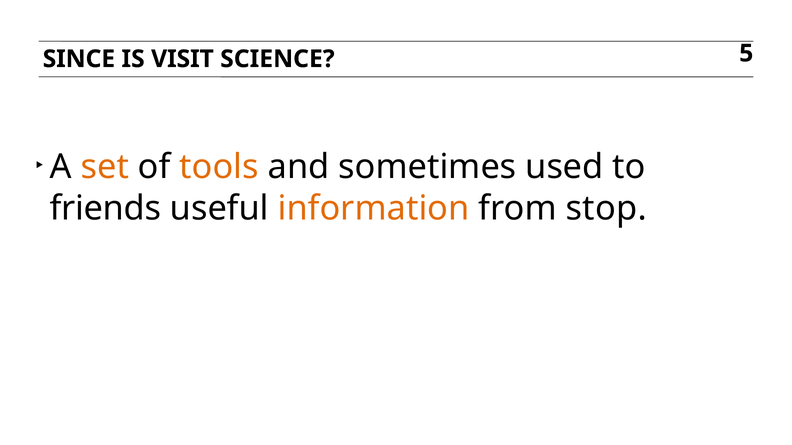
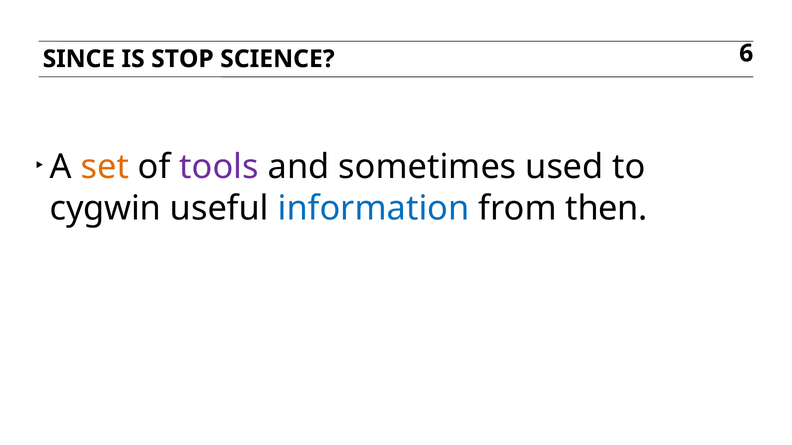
VISIT: VISIT -> STOP (182, 59)
5: 5 -> 6 (746, 53)
tools colour: orange -> purple (219, 167)
friends: friends -> cygwin (105, 208)
information colour: orange -> blue (374, 208)
stop: stop -> then (607, 208)
